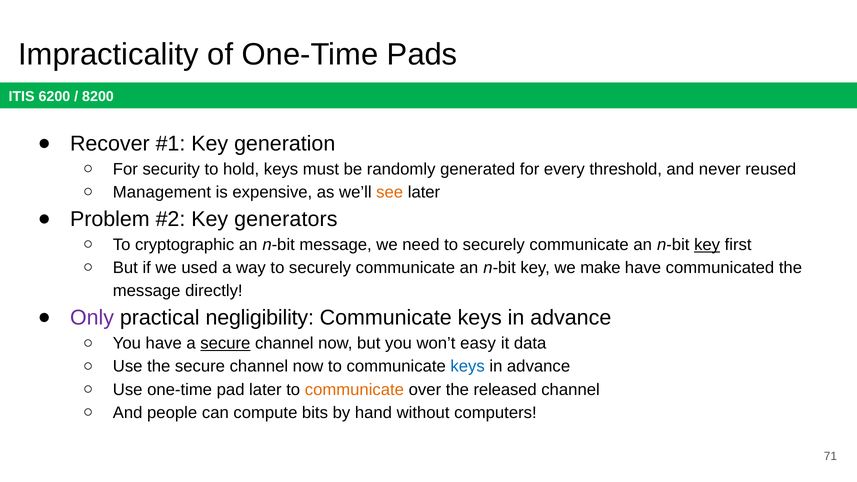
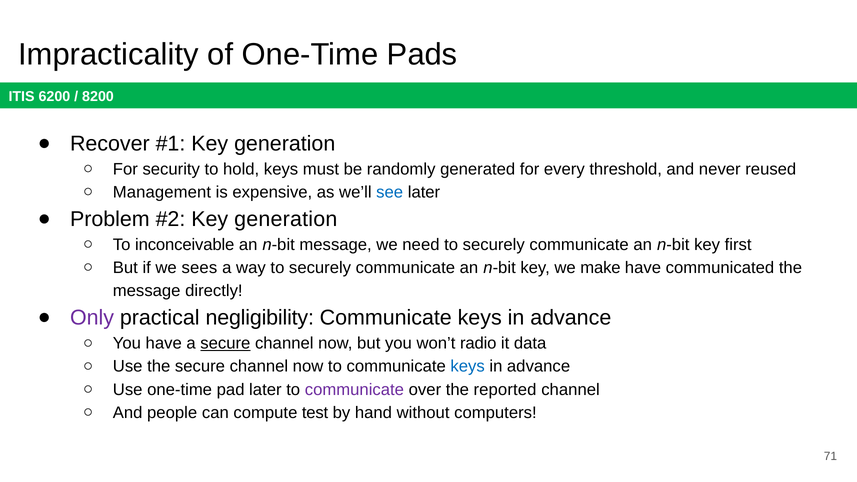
see colour: orange -> blue (390, 192)
generators: generators -> generation (286, 219)
cryptographic: cryptographic -> inconceivable (185, 245)
key underline: present -> none (707, 245)
used: used -> sees (199, 268)
easy: easy -> radio (478, 344)
communicate colour: orange -> purple (354, 390)
released: released -> reported (505, 390)
bits: bits -> test (315, 413)
